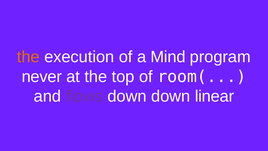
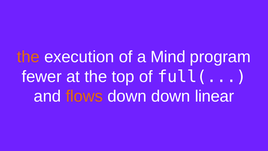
never: never -> fewer (42, 77)
room(: room( -> full( (202, 77)
flows colour: purple -> orange (84, 96)
